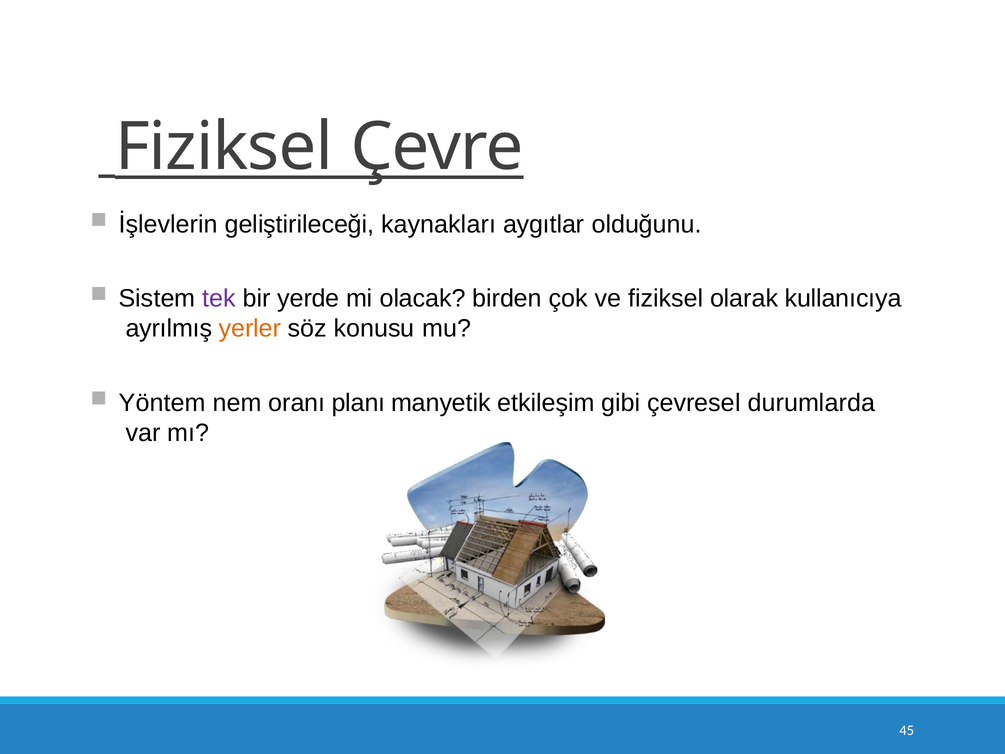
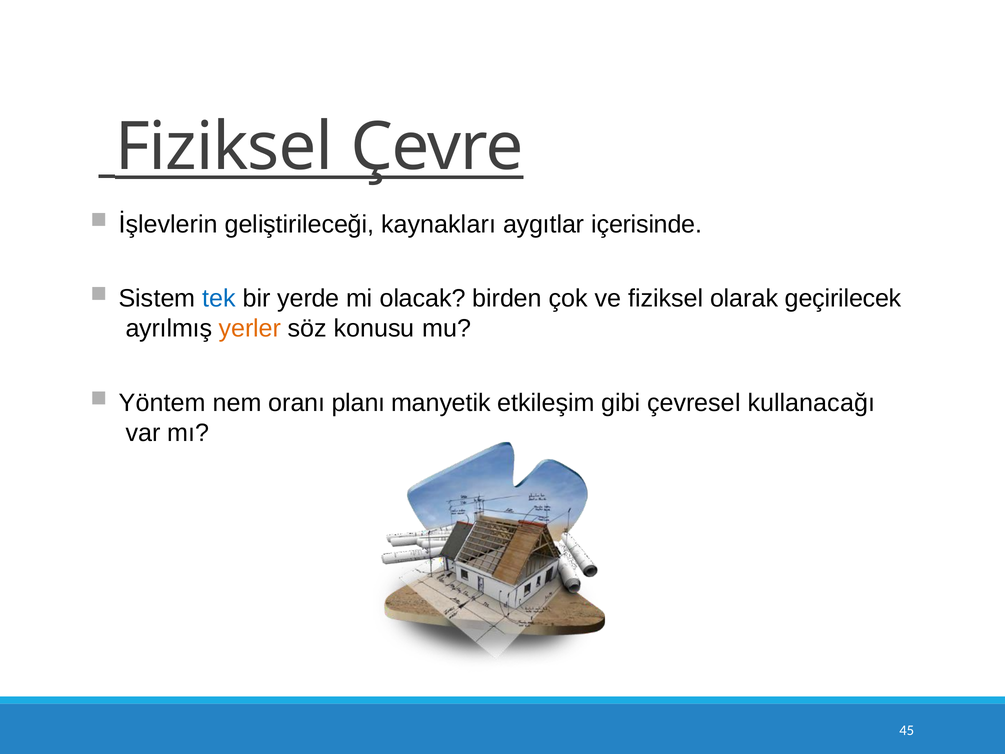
olduğunu: olduğunu -> içerisinde (647, 224)
tek colour: purple -> blue (219, 298)
kullanıcıya: kullanıcıya -> geçirilecek (843, 298)
durumlarda: durumlarda -> kullanacağı (811, 403)
